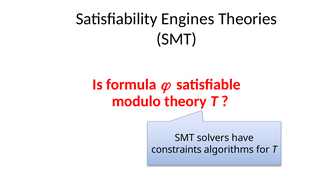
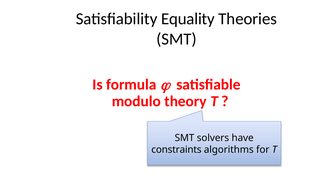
Engines: Engines -> Equality (188, 19)
